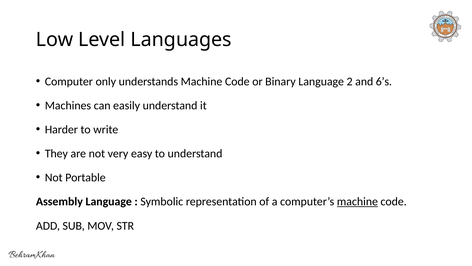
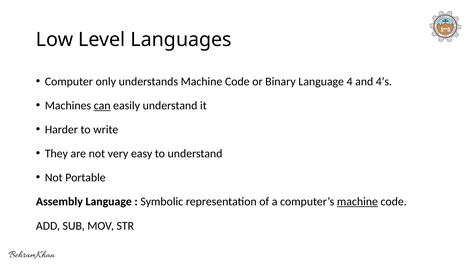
2: 2 -> 4 (350, 81)
6’s: 6’s -> 4’s (384, 81)
can underline: none -> present (102, 105)
